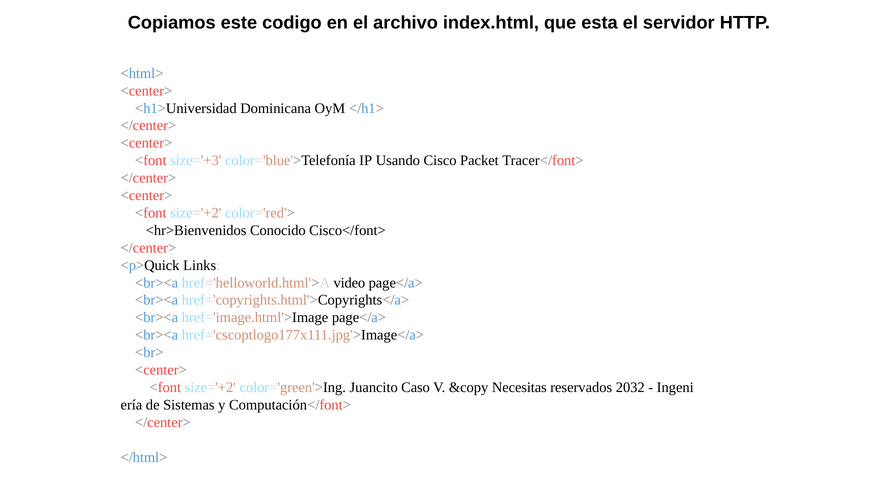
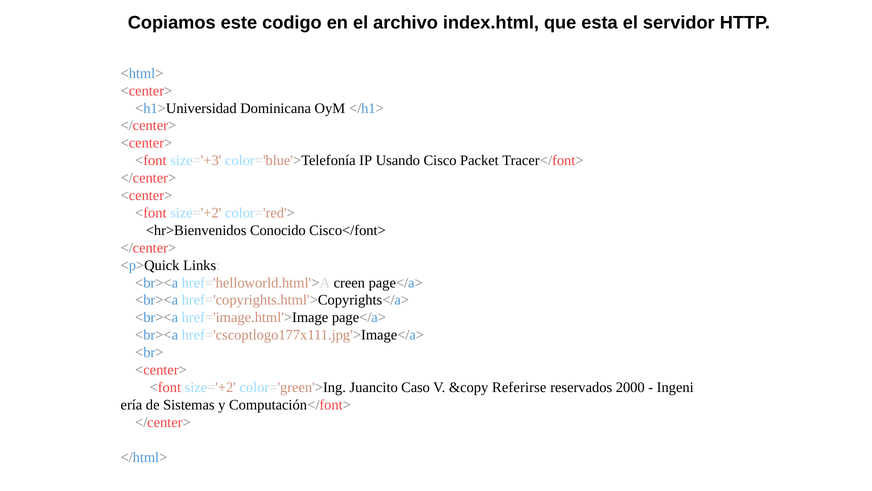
video: video -> creen (349, 282)
Necesitas: Necesitas -> Referirse (519, 387)
2032: 2032 -> 2000 (630, 387)
